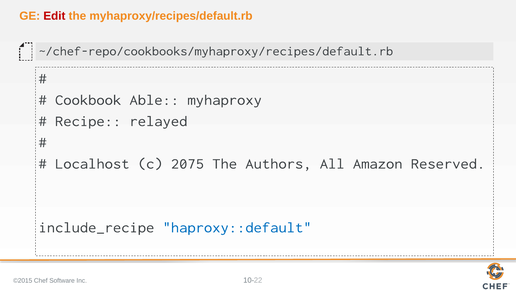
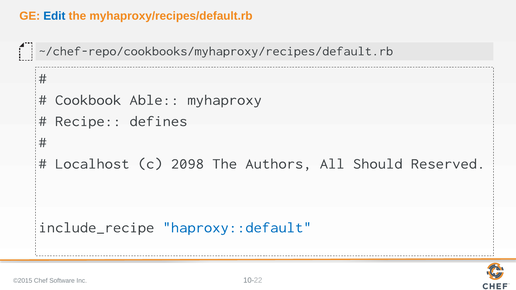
Edit colour: red -> blue (54, 16)
relayed: relayed -> defines (158, 121)
2075: 2075 -> 2098 (187, 164)
Amazon: Amazon -> Should (378, 164)
